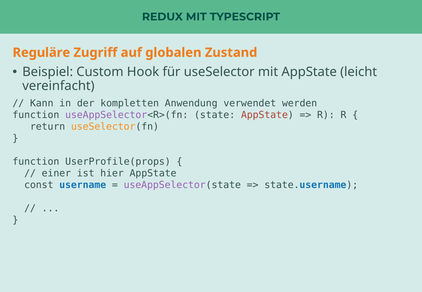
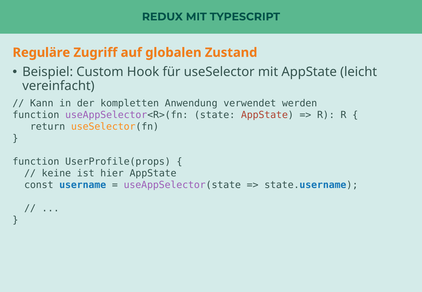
einer: einer -> keine (56, 173)
